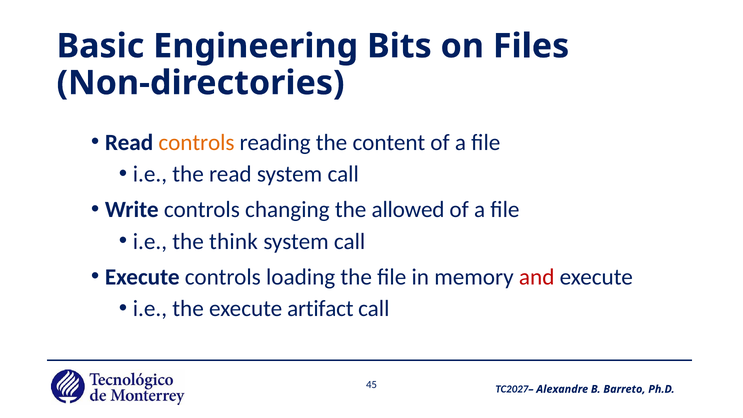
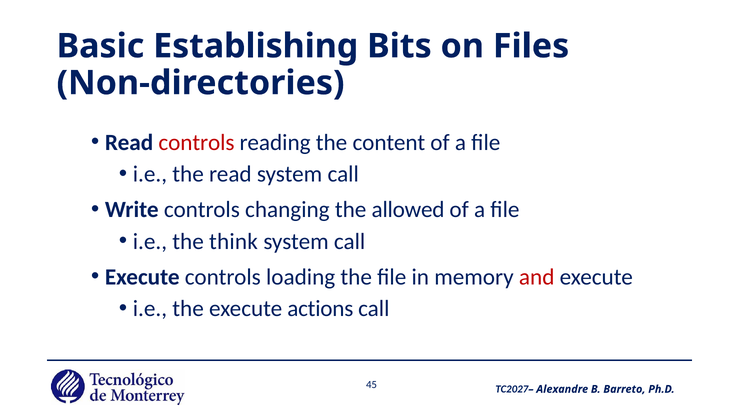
Engineering: Engineering -> Establishing (256, 46)
controls colour: orange -> red (196, 142)
artifact: artifact -> actions (320, 309)
